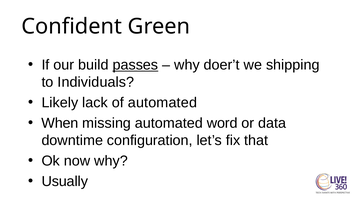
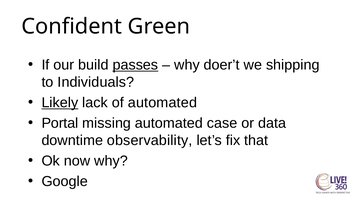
Likely underline: none -> present (60, 103)
When: When -> Portal (60, 123)
word: word -> case (222, 123)
configuration: configuration -> observability (150, 140)
Usually: Usually -> Google (65, 181)
